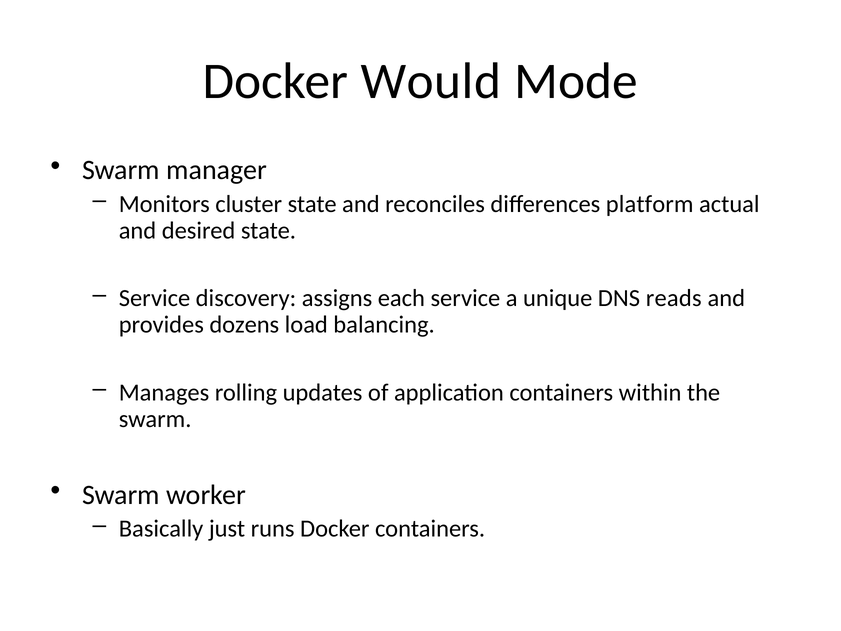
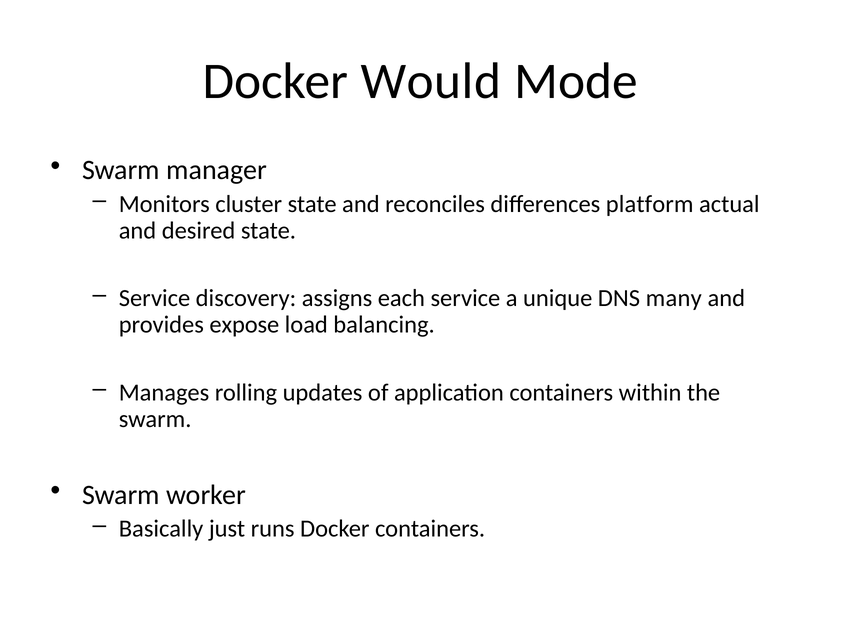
reads: reads -> many (674, 298)
dozens: dozens -> expose (244, 325)
